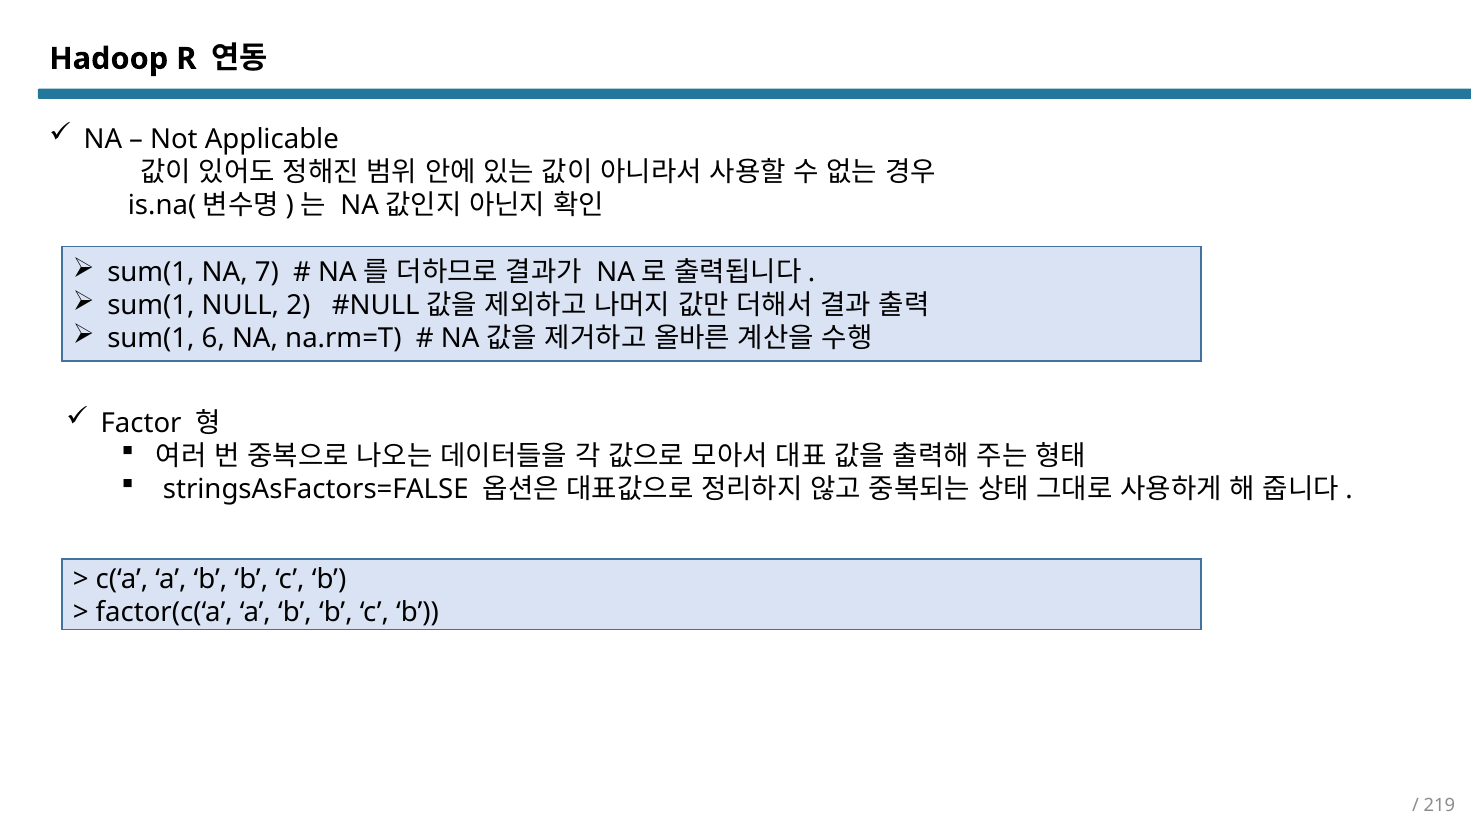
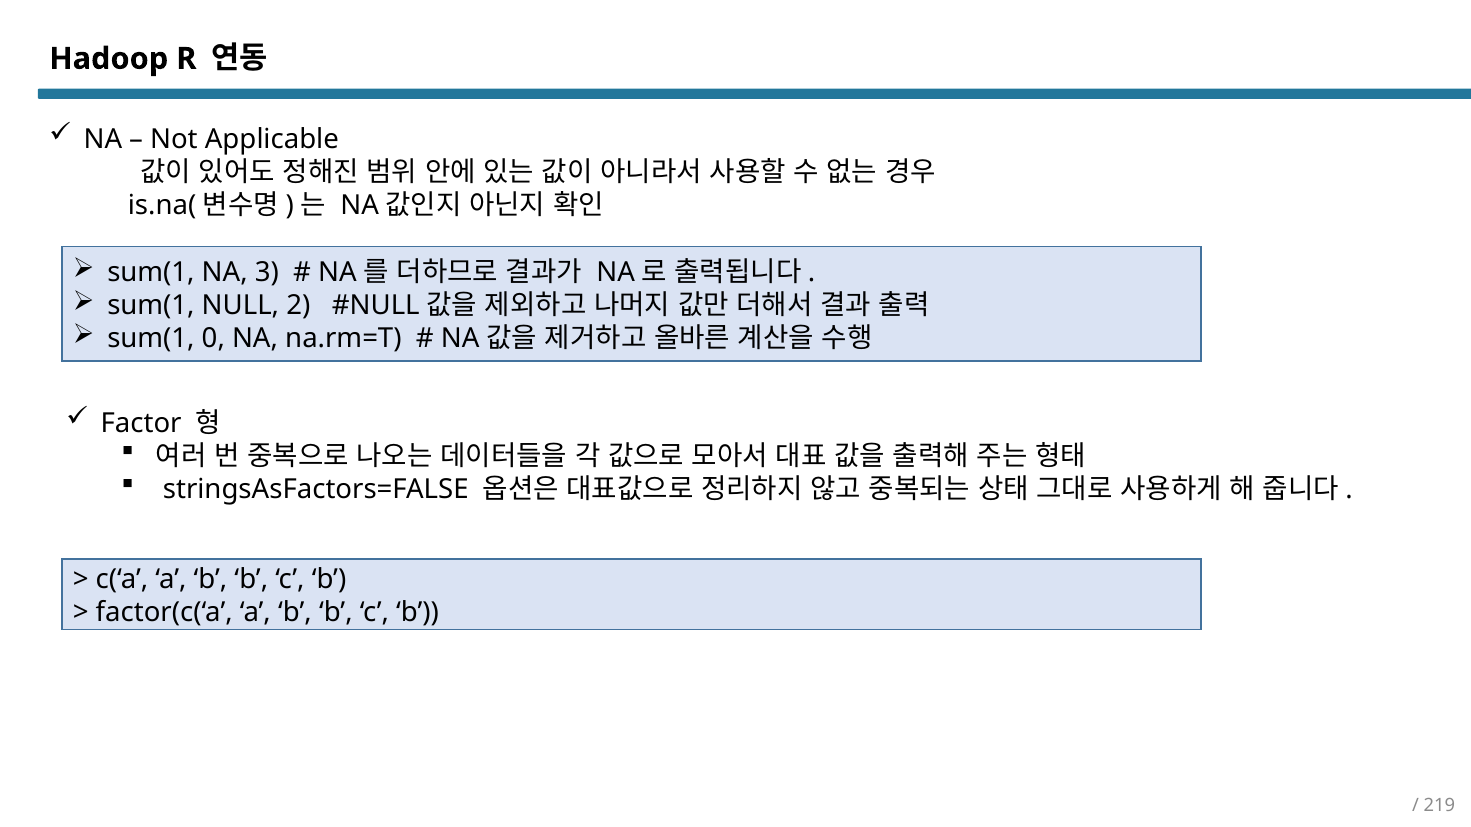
7: 7 -> 3 (267, 273)
6: 6 -> 0 (213, 339)
